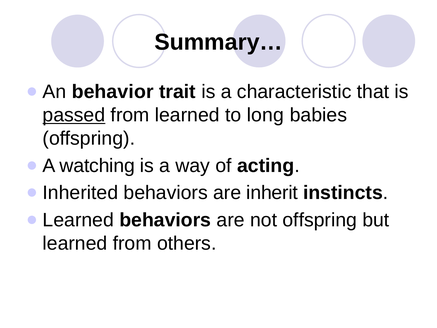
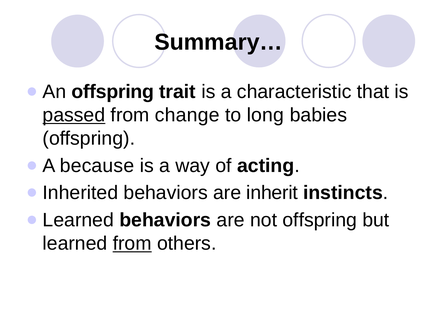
behavior: behavior -> offspring (113, 92)
from learned: learned -> change (187, 115)
watching: watching -> because (97, 165)
from underline: none -> present (132, 243)
